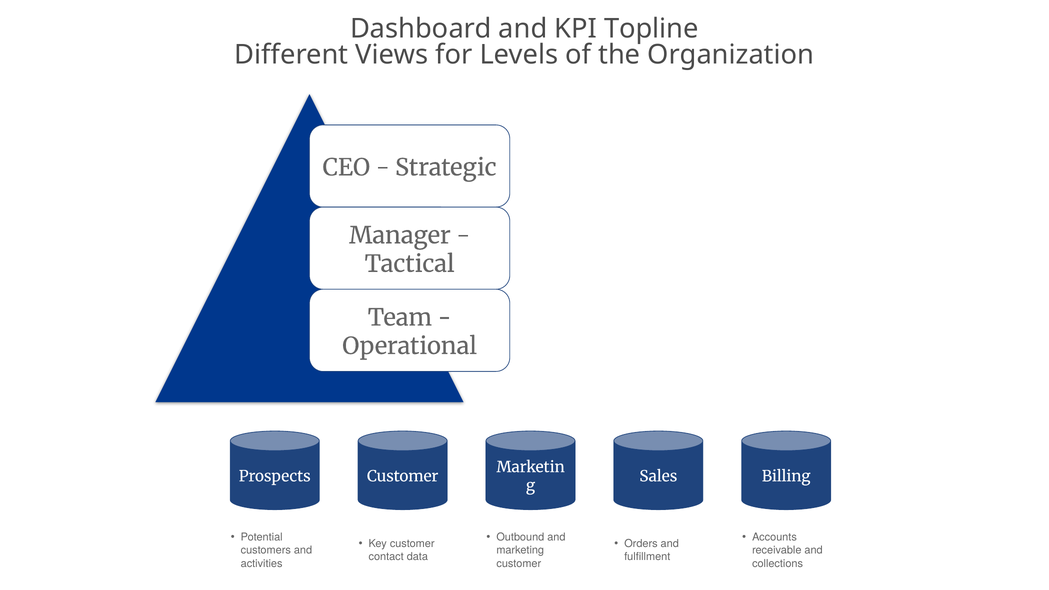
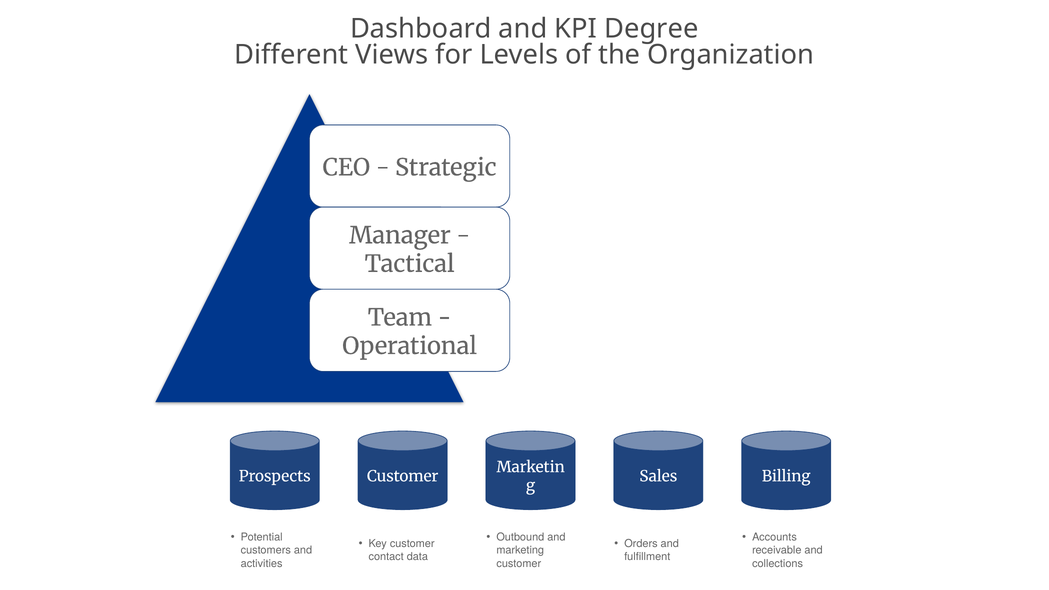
Topline: Topline -> Degree (651, 29)
